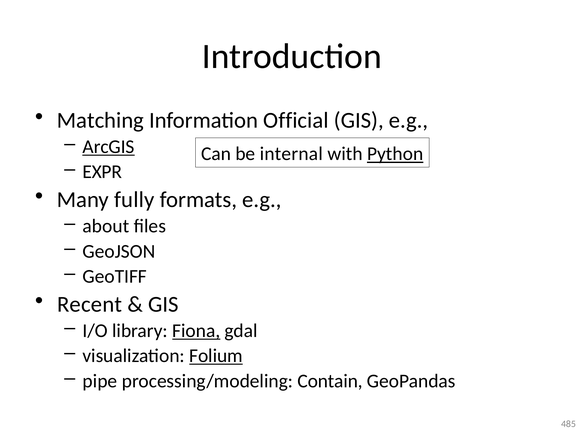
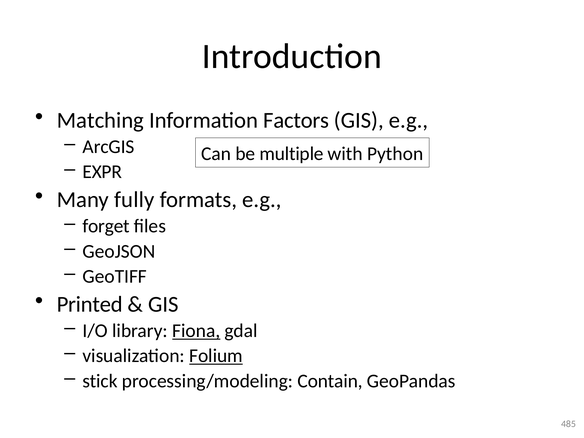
Official: Official -> Factors (296, 120)
ArcGIS underline: present -> none (109, 147)
internal: internal -> multiple (292, 154)
Python underline: present -> none (395, 154)
about: about -> forget (106, 226)
Recent: Recent -> Printed (90, 304)
pipe: pipe -> stick (100, 381)
